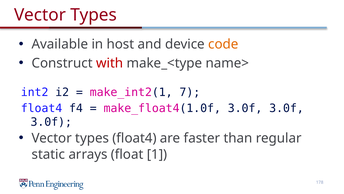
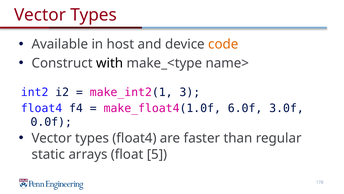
with colour: red -> black (110, 63)
7: 7 -> 3 (190, 92)
make_float4(1.0f 3.0f: 3.0f -> 6.0f (245, 108)
3.0f: 3.0f -> 0.0f (51, 122)
1: 1 -> 5 (157, 154)
